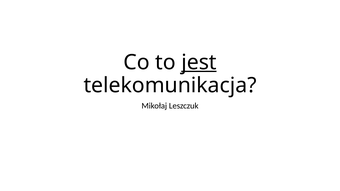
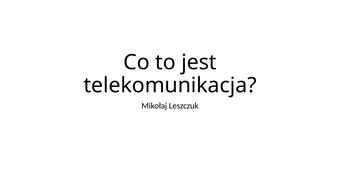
jest underline: present -> none (199, 62)
